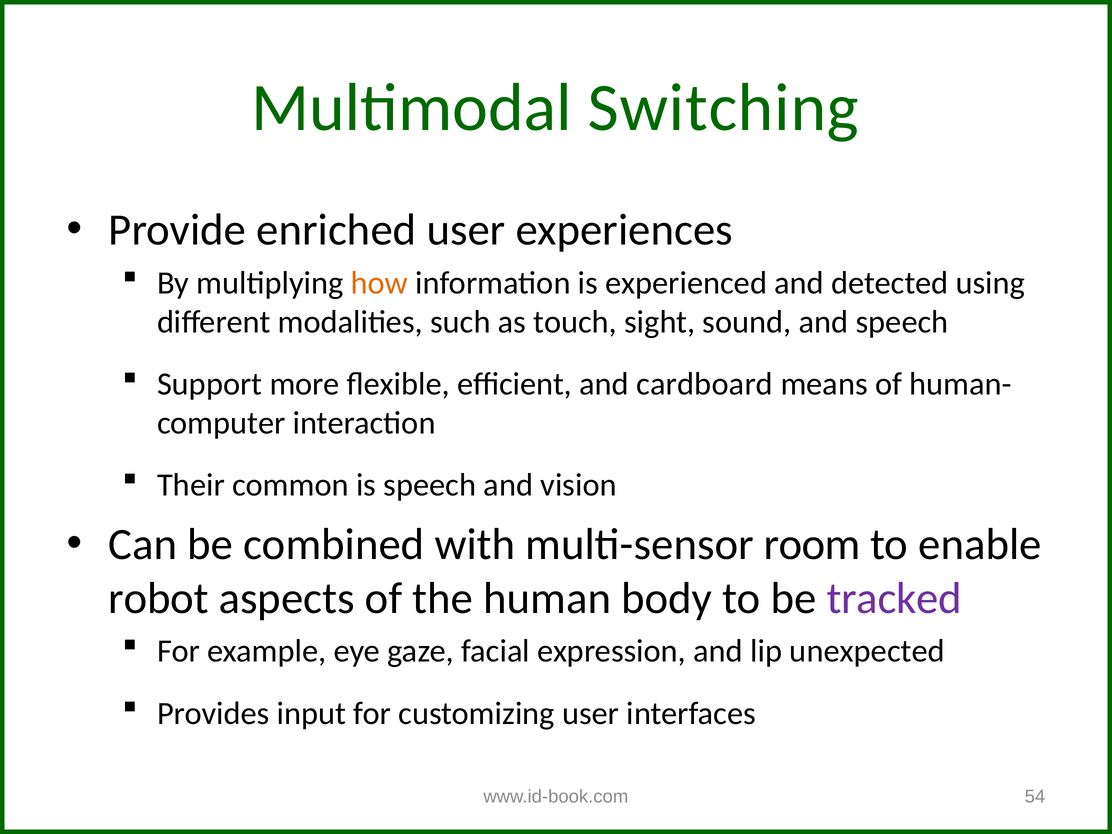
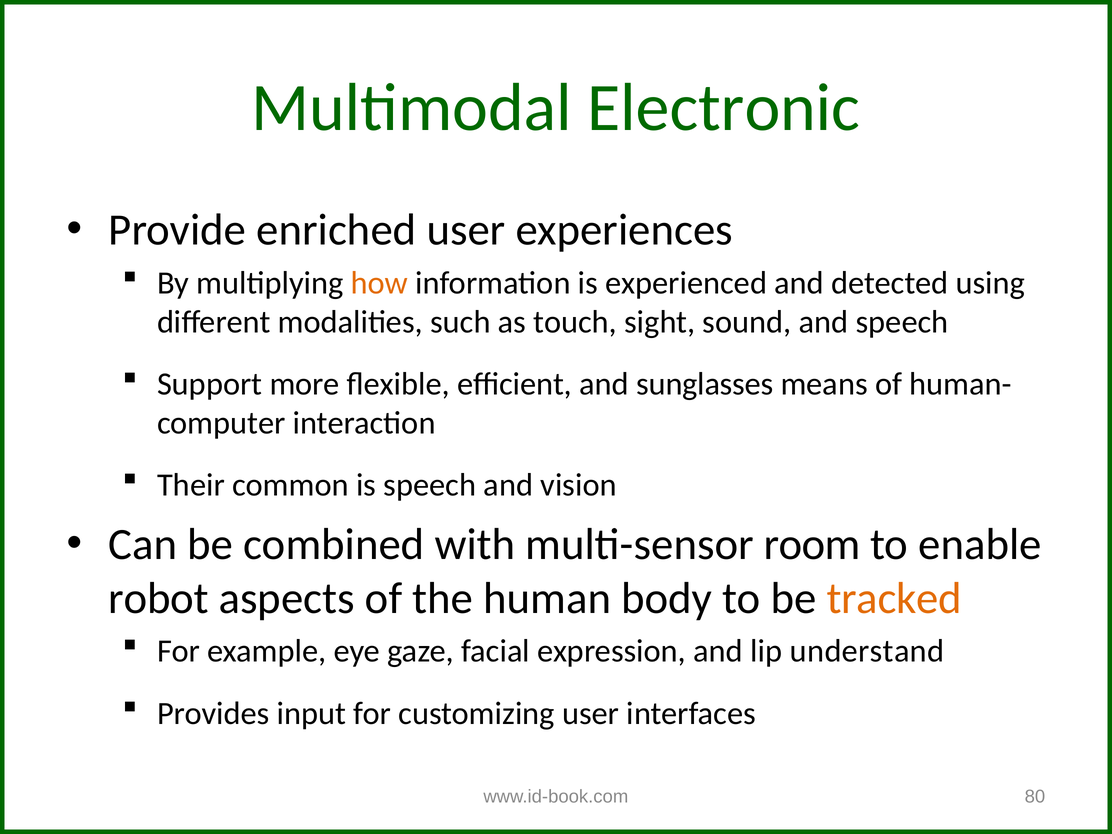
Switching: Switching -> Electronic (724, 108)
cardboard: cardboard -> sunglasses (705, 384)
tracked colour: purple -> orange (894, 598)
unexpected: unexpected -> understand (867, 651)
54: 54 -> 80 (1035, 796)
